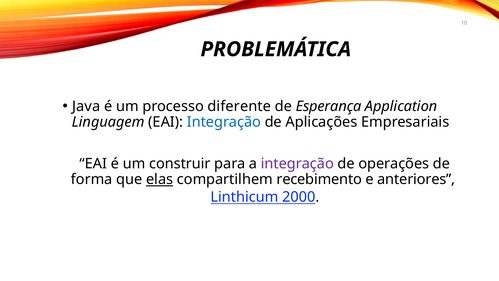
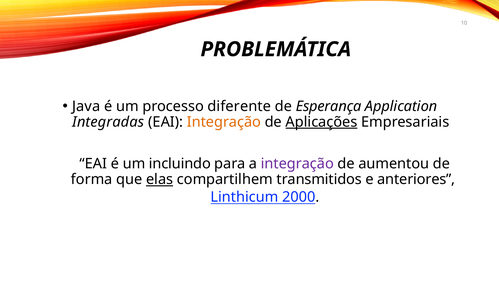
Linguagem: Linguagem -> Integradas (108, 122)
Integração colour: blue -> orange (224, 122)
Aplicações underline: none -> present (322, 122)
construir: construir -> incluindo (180, 164)
operações: operações -> aumentou (394, 164)
recebimento: recebimento -> transmitidos (319, 179)
